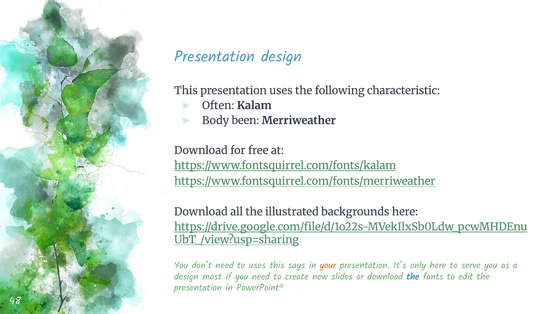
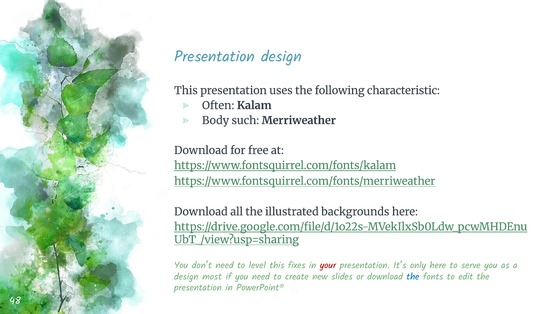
been: been -> such (245, 120)
to uses: uses -> level (257, 265)
says: says -> fixes (297, 265)
your colour: orange -> red (328, 265)
